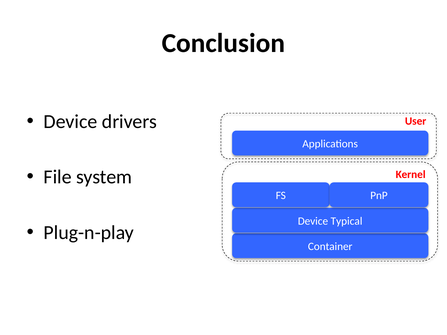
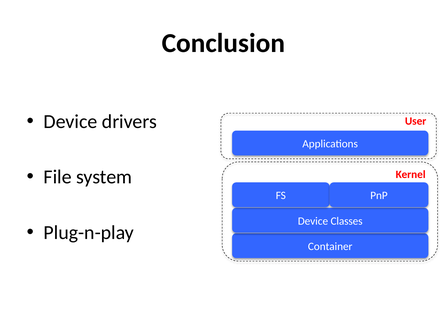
Typical: Typical -> Classes (347, 221)
